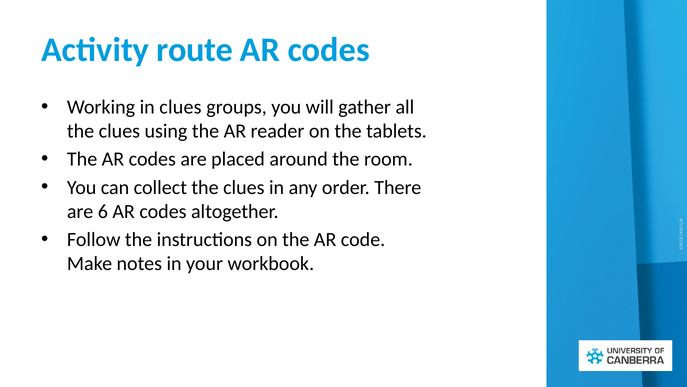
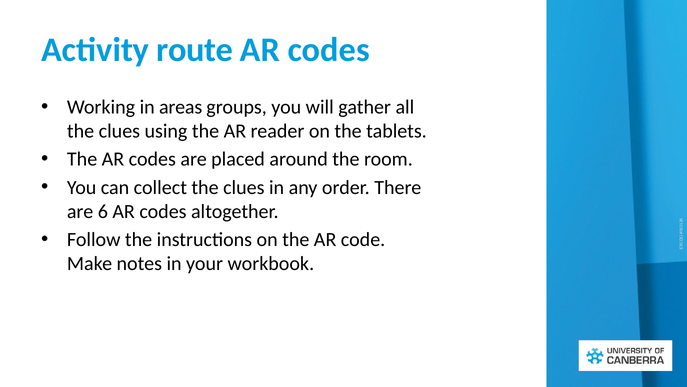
in clues: clues -> areas (181, 107)
